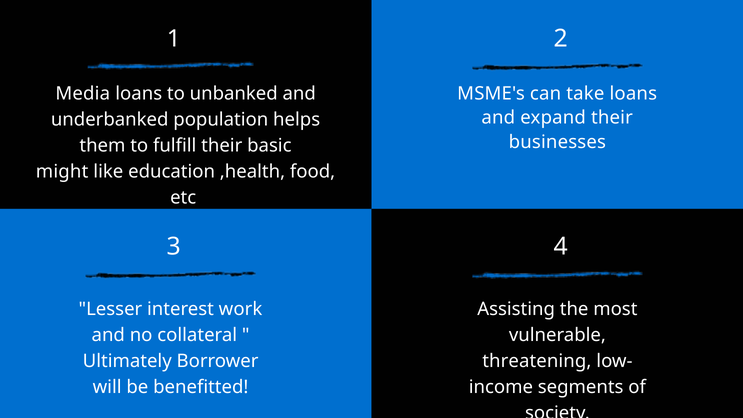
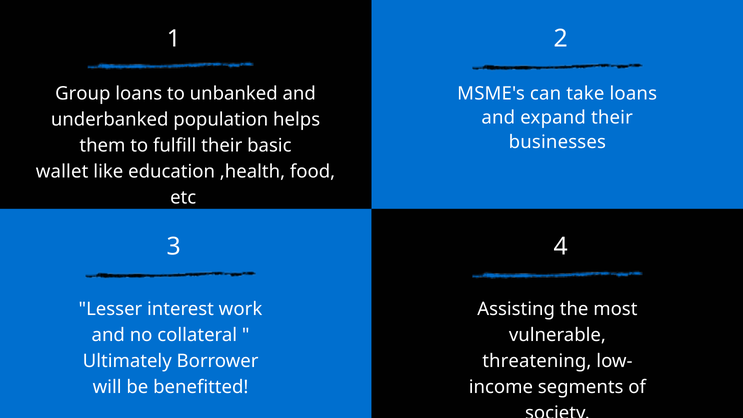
Media: Media -> Group (83, 94)
might: might -> wallet (62, 172)
